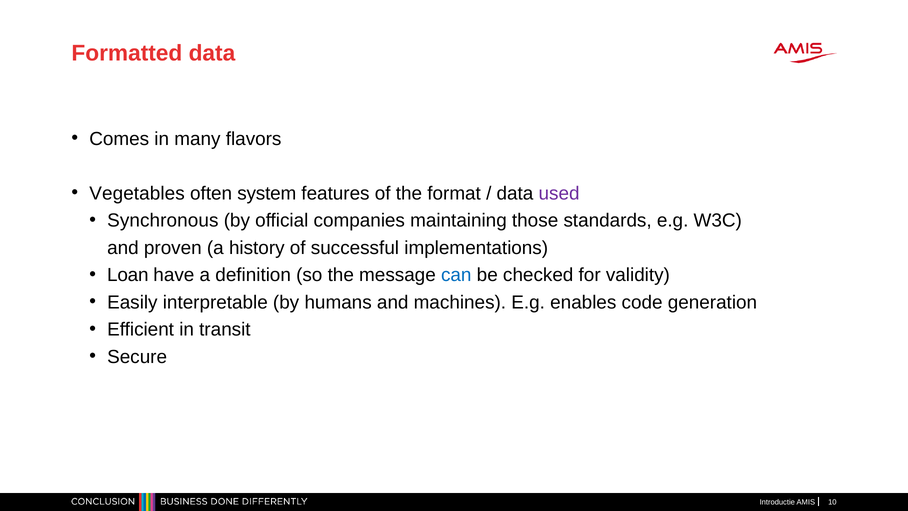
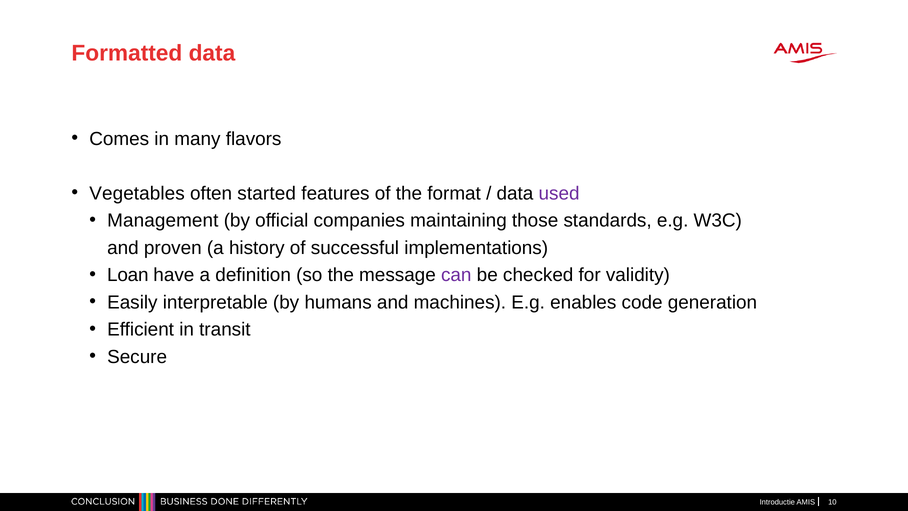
system: system -> started (267, 193)
Synchronous: Synchronous -> Management (163, 220)
can colour: blue -> purple (456, 275)
